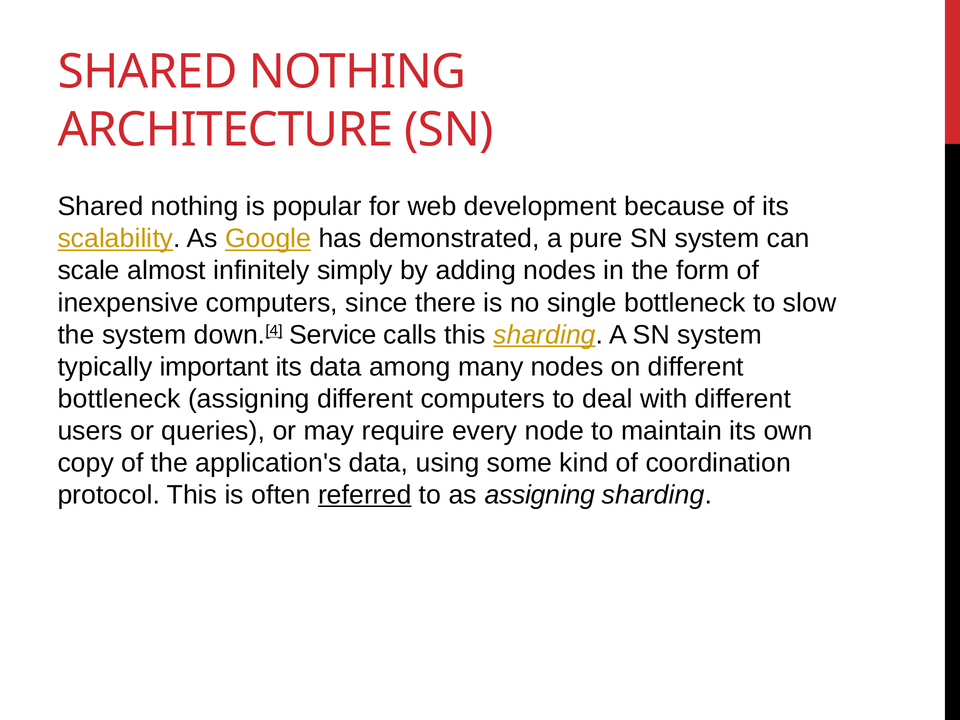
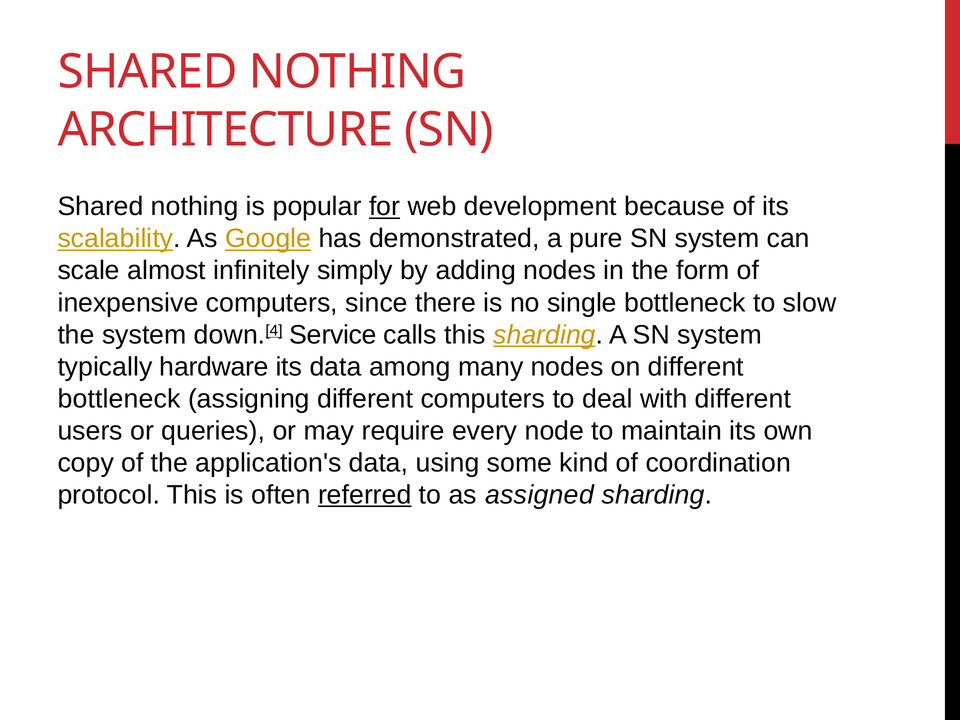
for underline: none -> present (385, 207)
important: important -> hardware (214, 367)
as assigning: assigning -> assigned (540, 495)
